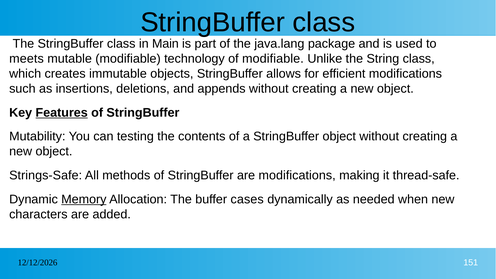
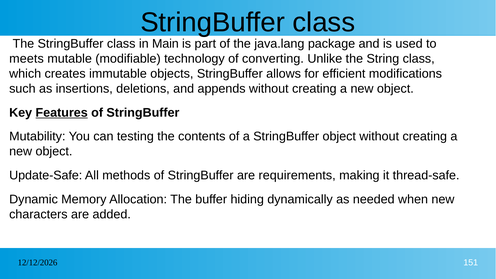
of modifiable: modifiable -> converting (273, 59)
Strings-Safe: Strings-Safe -> Update-Safe (46, 175)
are modifications: modifications -> requirements (297, 175)
Memory underline: present -> none (84, 199)
cases: cases -> hiding (247, 199)
